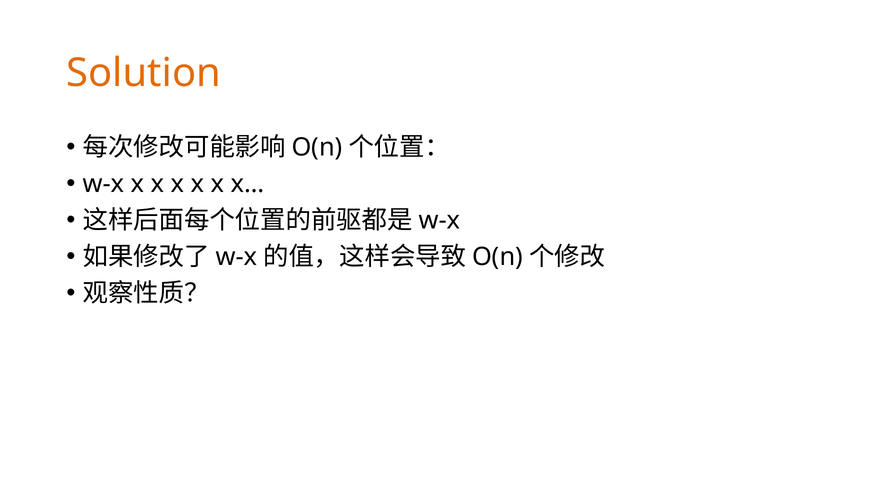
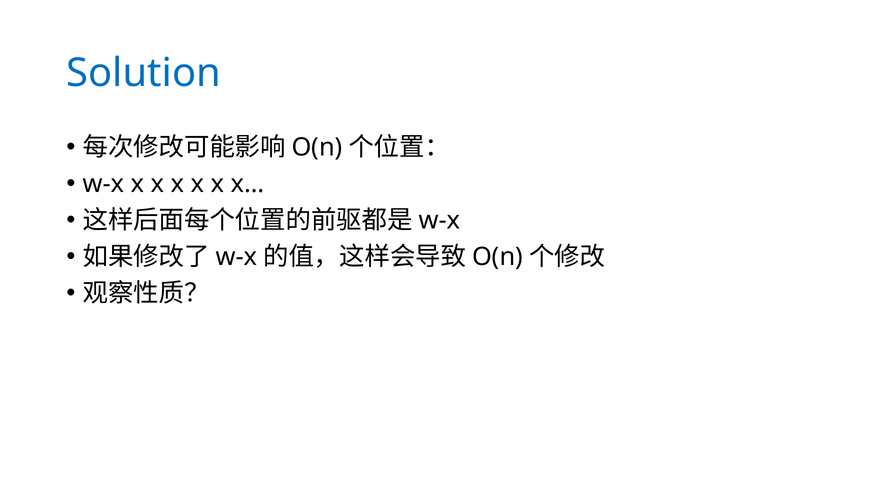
Solution colour: orange -> blue (144, 73)
